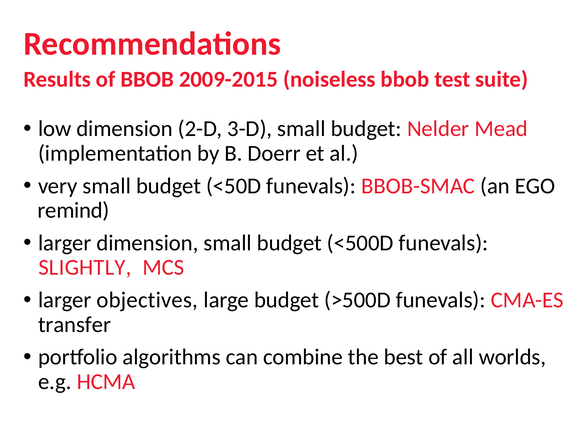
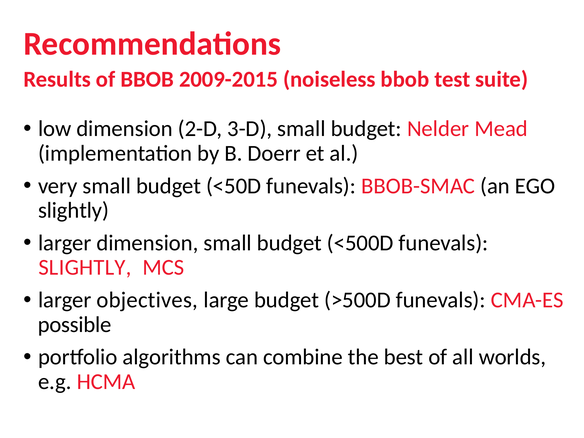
remind: remind -> slightly (74, 210)
transfer: transfer -> possible (75, 325)
